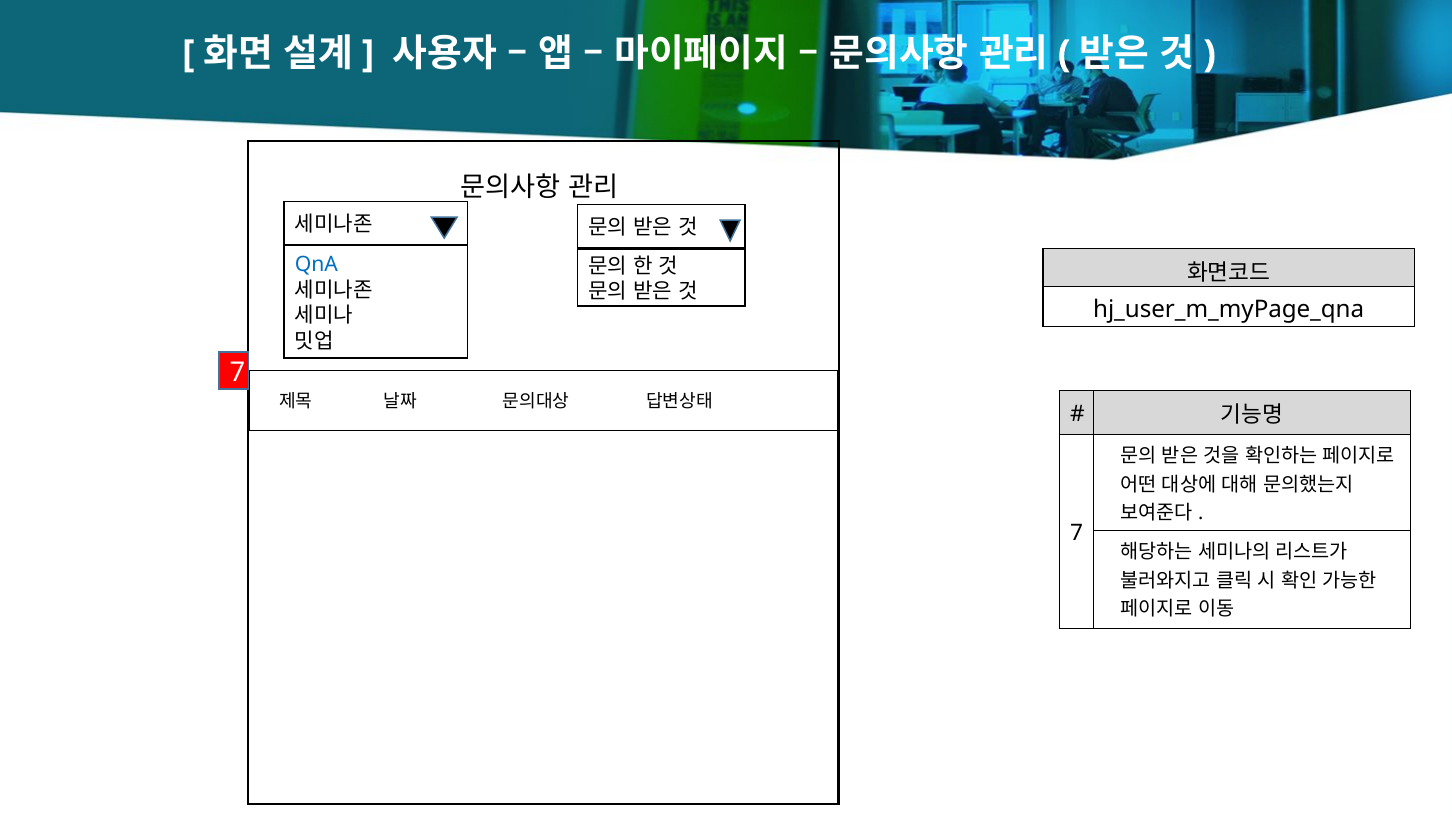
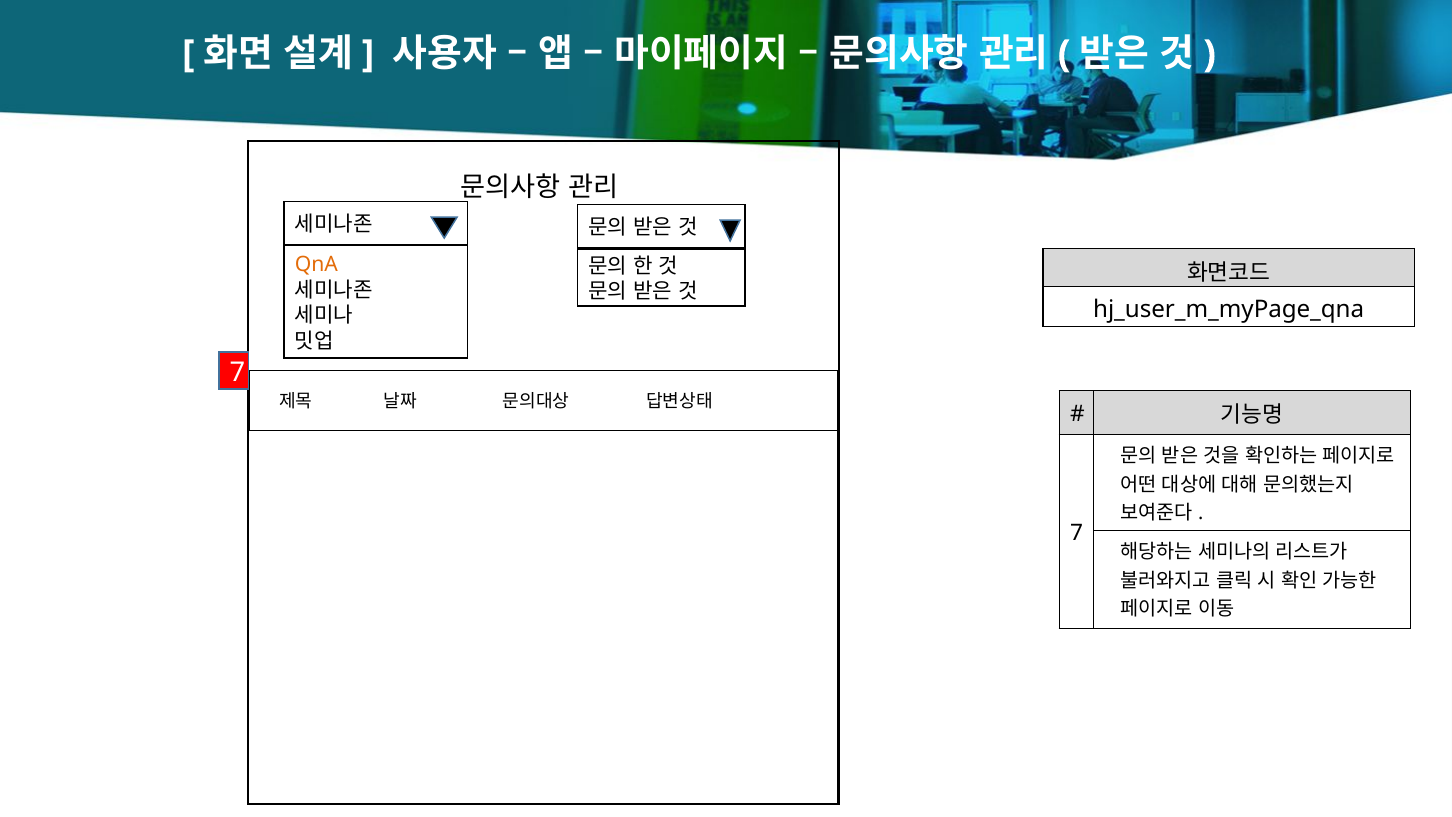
QnA colour: blue -> orange (316, 265)
